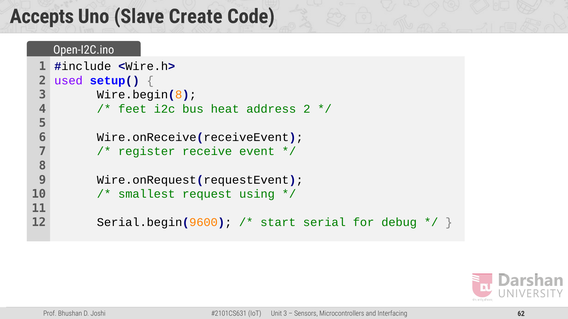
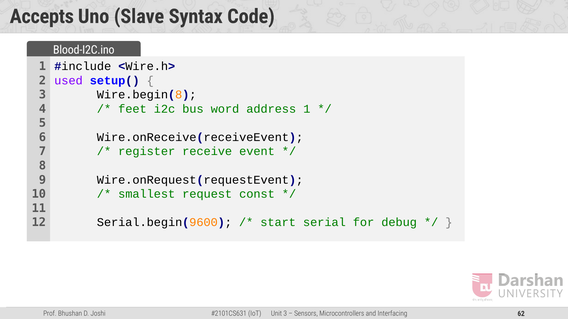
Create: Create -> Syntax (196, 16)
Open-I2C.ino: Open-I2C.ino -> Blood-I2C.ino (84, 50)
heat: heat -> word (225, 109)
address 2: 2 -> 1 (307, 109)
using: using -> const (257, 194)
